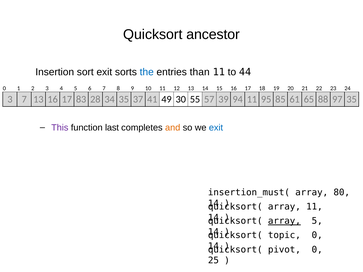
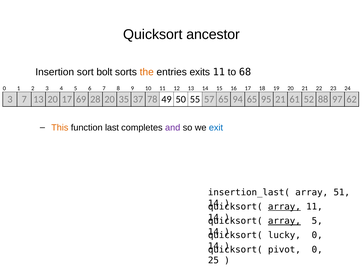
sort exit: exit -> bolt (104, 72)
the colour: blue -> orange (147, 72)
than: than -> exits (200, 72)
44: 44 -> 68 (245, 72)
13 16: 16 -> 20 (53, 99)
83: 83 -> 69 (81, 99)
28 34: 34 -> 20 (110, 99)
41: 41 -> 78 (152, 99)
30: 30 -> 50 (181, 99)
57 39: 39 -> 65 (223, 99)
94 11: 11 -> 65 (252, 99)
95 85: 85 -> 21 (280, 99)
65: 65 -> 52 (309, 99)
97 35: 35 -> 62 (352, 99)
This colour: purple -> orange (60, 128)
and colour: orange -> purple (173, 128)
insertion_must(: insertion_must( -> insertion_last( (249, 193)
80: 80 -> 51 (342, 193)
array underline: none -> present (284, 207)
topic: topic -> lucky (284, 235)
